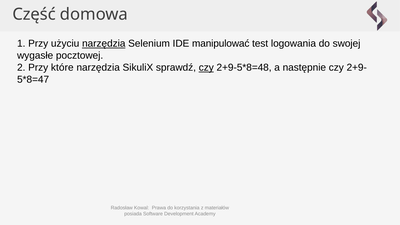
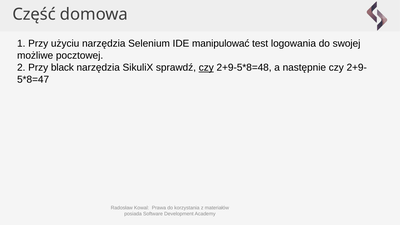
narzędzia underline: present -> none (104, 44)
wygasłe: wygasłe -> możliwe (35, 56)
które: które -> black (62, 68)
